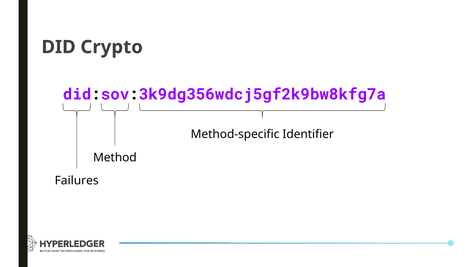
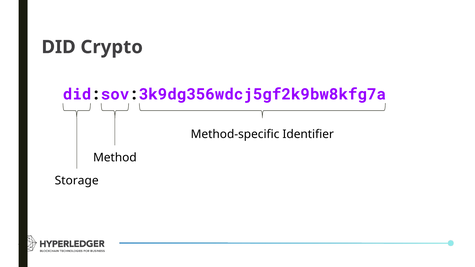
Failures: Failures -> Storage (77, 181)
